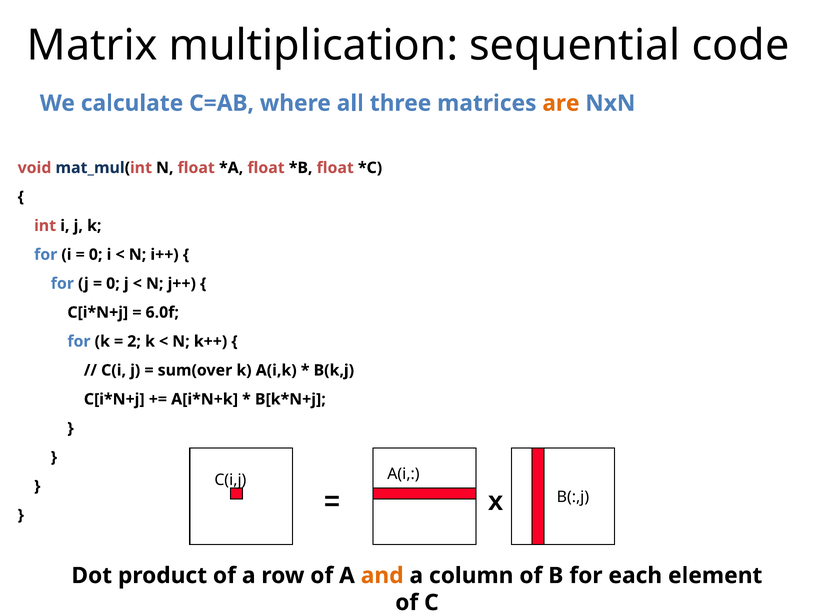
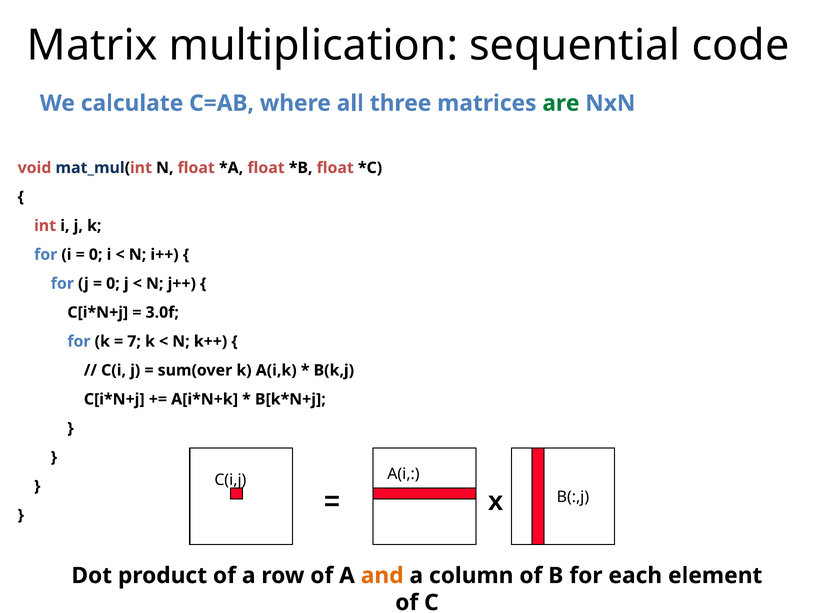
are colour: orange -> green (561, 103)
6.0f: 6.0f -> 3.0f (162, 312)
2: 2 -> 7 (134, 341)
